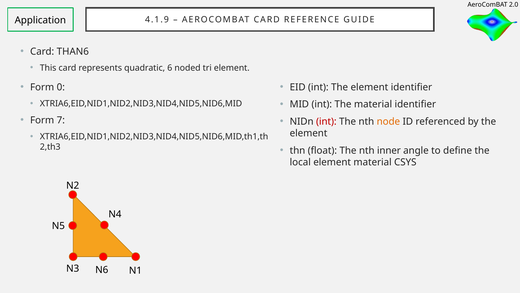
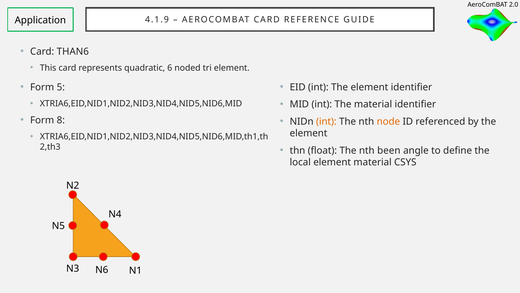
0: 0 -> 5 (61, 87)
7: 7 -> 8 (61, 120)
int colour: red -> orange (326, 121)
inner: inner -> been (389, 150)
